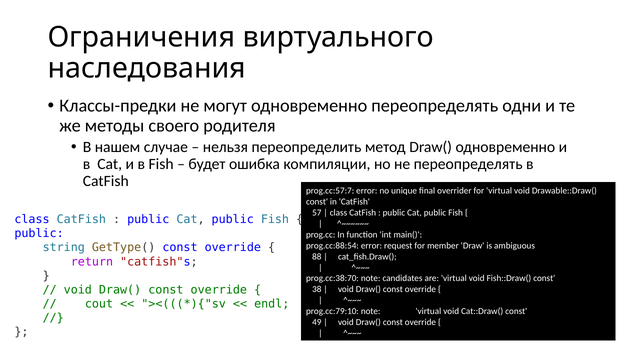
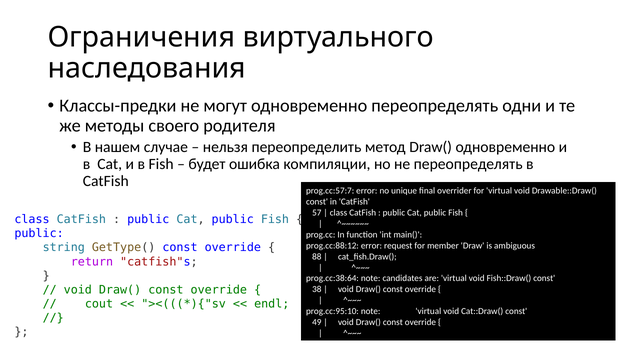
prog.cc:88:54: prog.cc:88:54 -> prog.cc:88:12 (332, 245)
prog.cc:38:70: prog.cc:38:70 -> prog.cc:38:64 (332, 278)
prog.cc:79:10: prog.cc:79:10 -> prog.cc:95:10 (332, 311)
